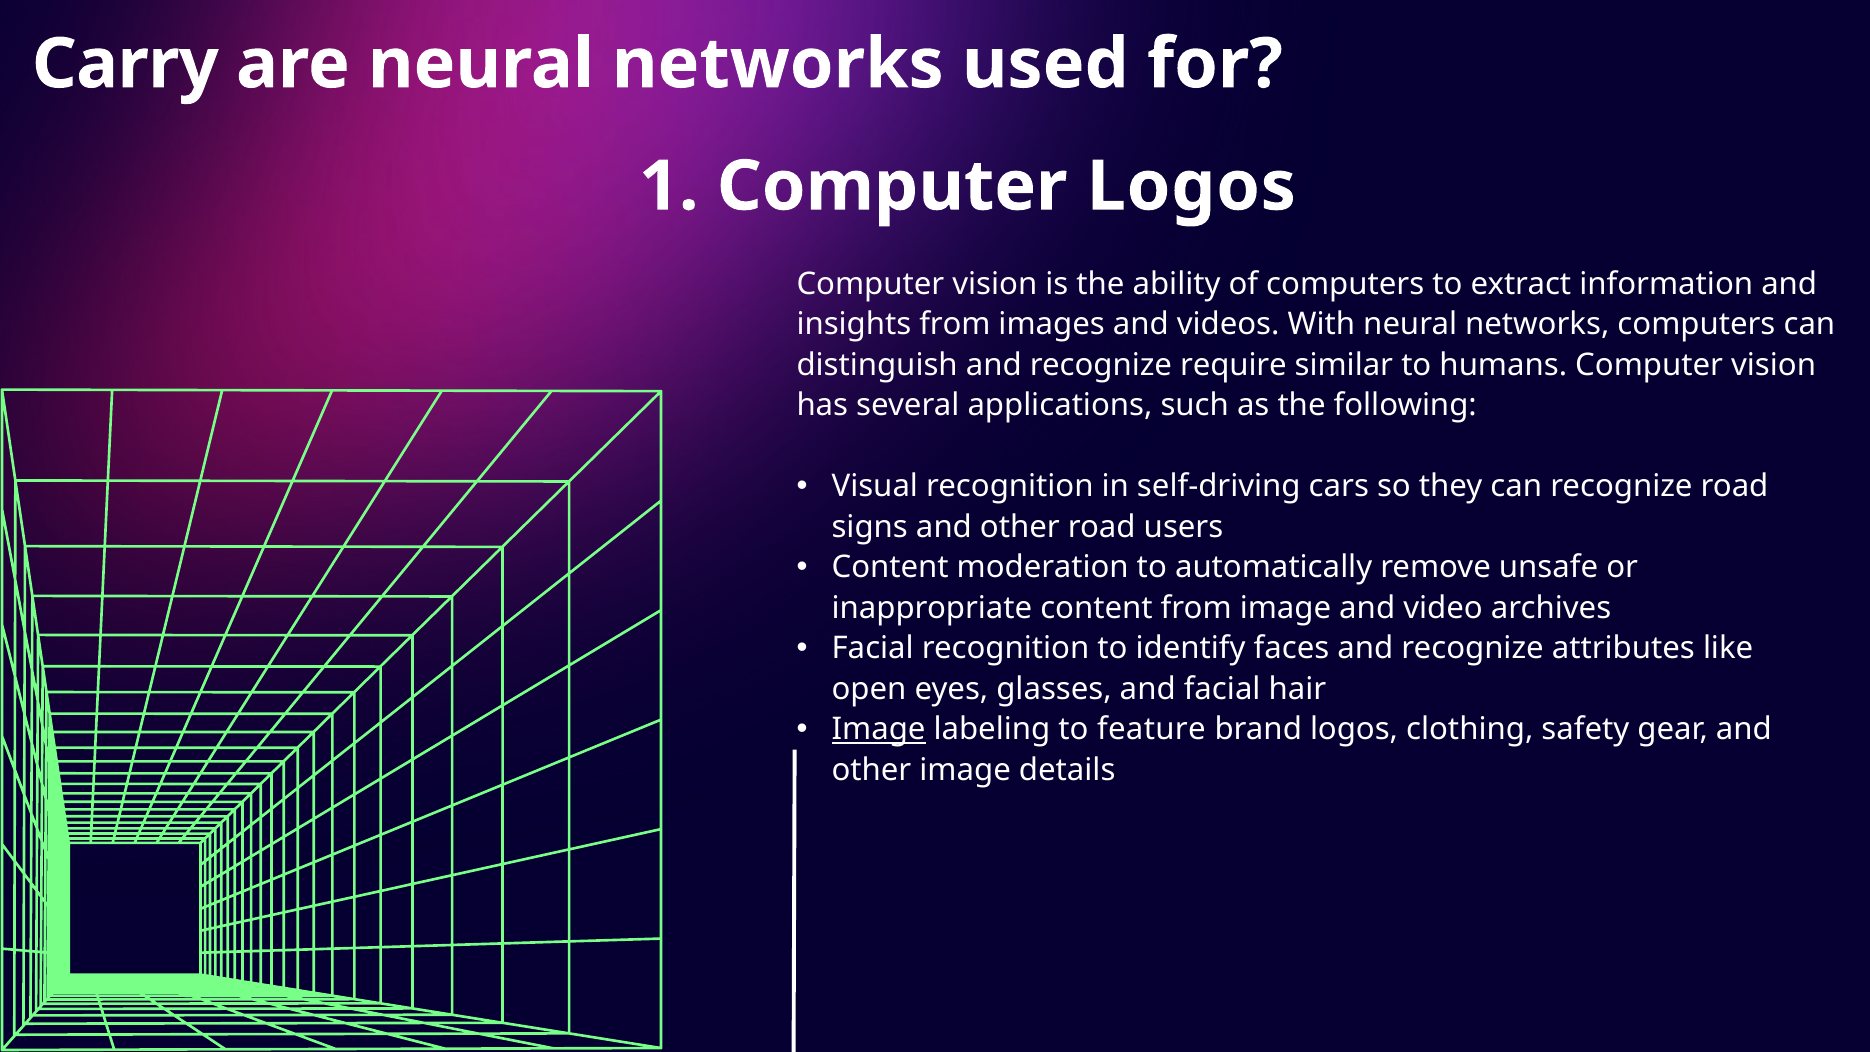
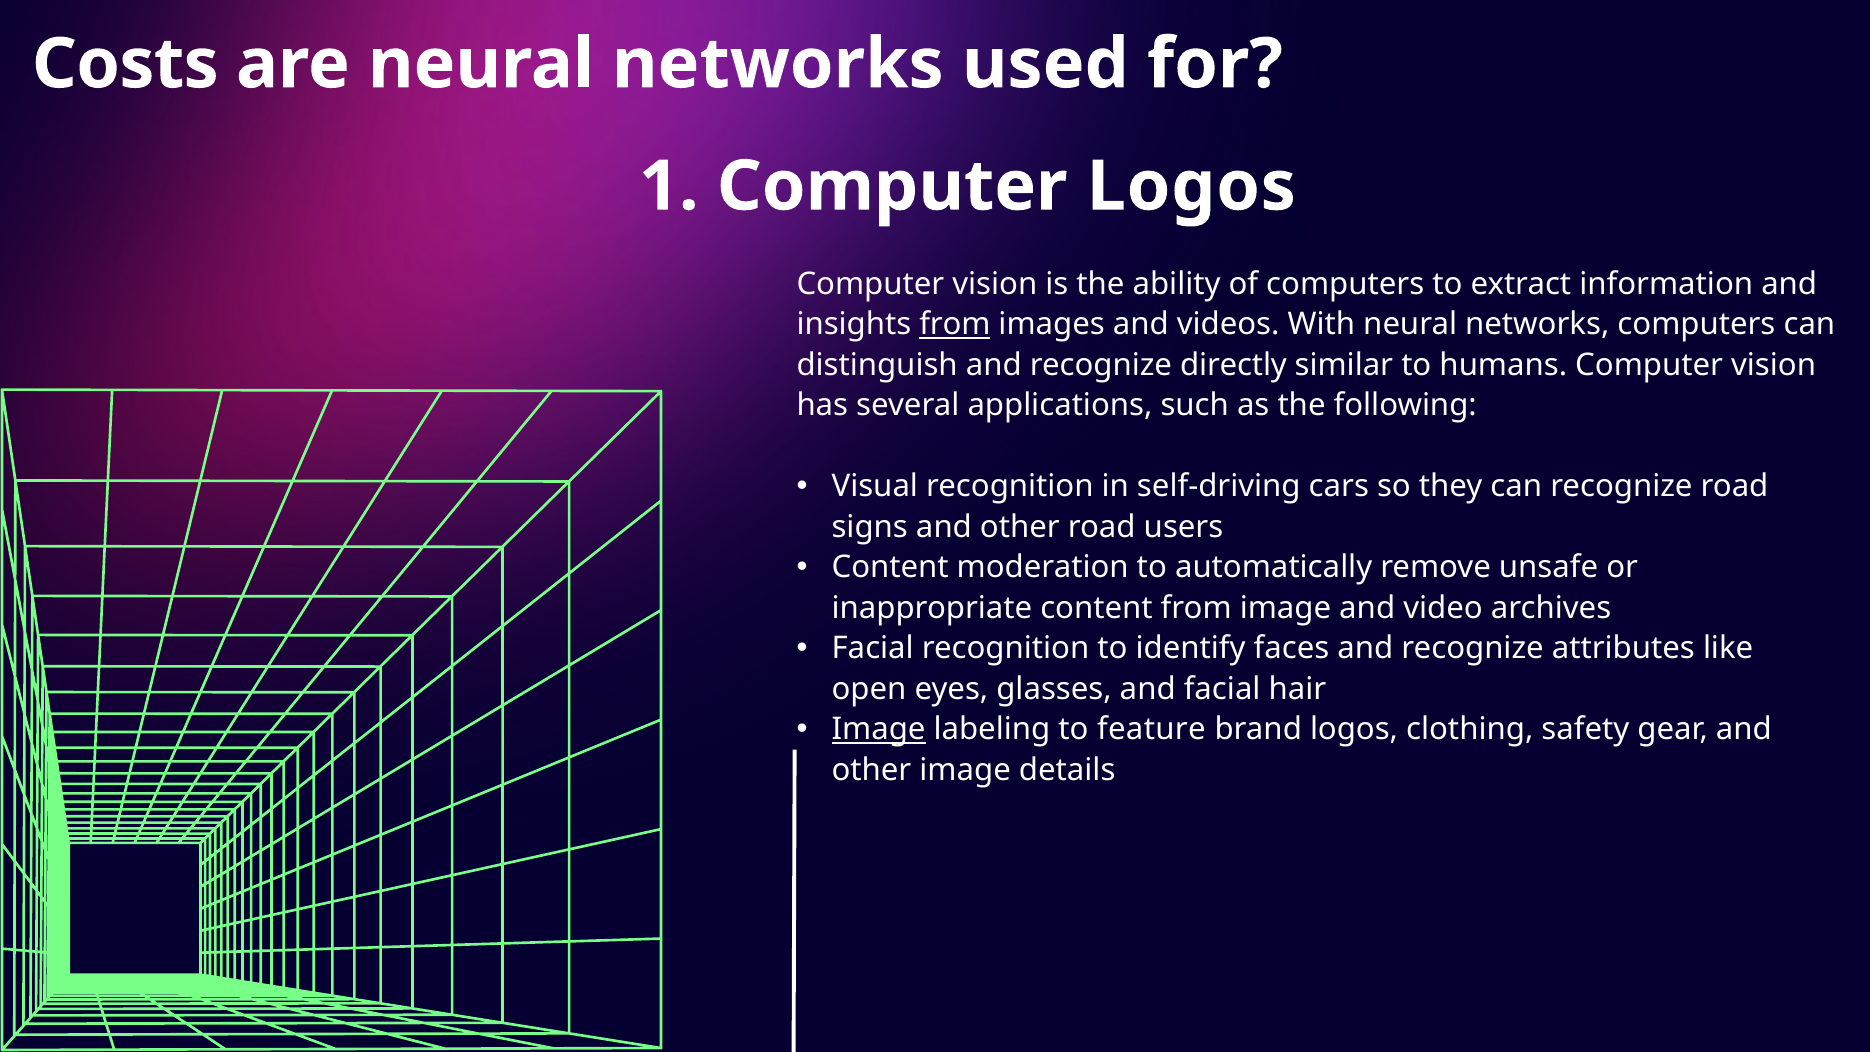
Carry: Carry -> Costs (125, 64)
from underline: none -> present (955, 325)
require: require -> directly (1233, 365)
